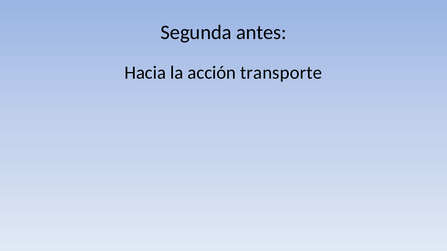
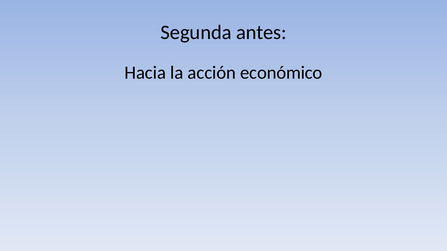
transporte: transporte -> económico (281, 73)
